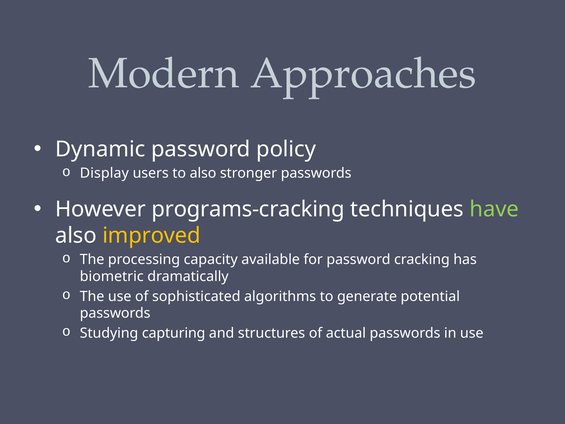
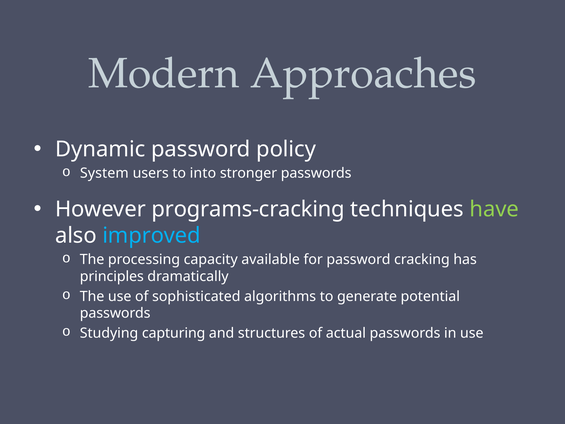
Display: Display -> System (104, 173)
to also: also -> into (203, 173)
improved colour: yellow -> light blue (152, 236)
biometric: biometric -> principles (112, 276)
